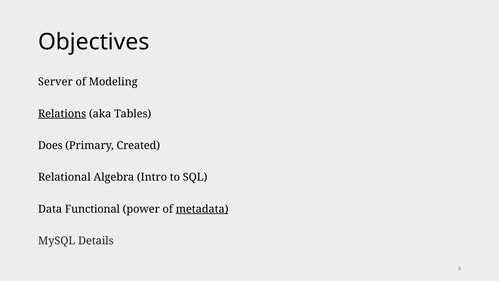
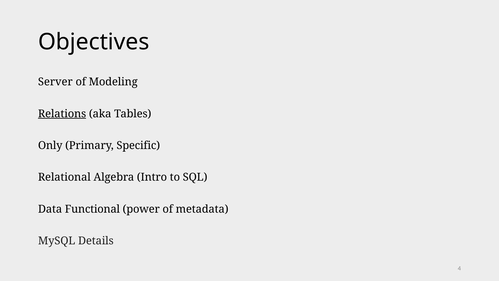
Does: Does -> Only (50, 145)
Created: Created -> Specific (138, 145)
metadata underline: present -> none (202, 209)
